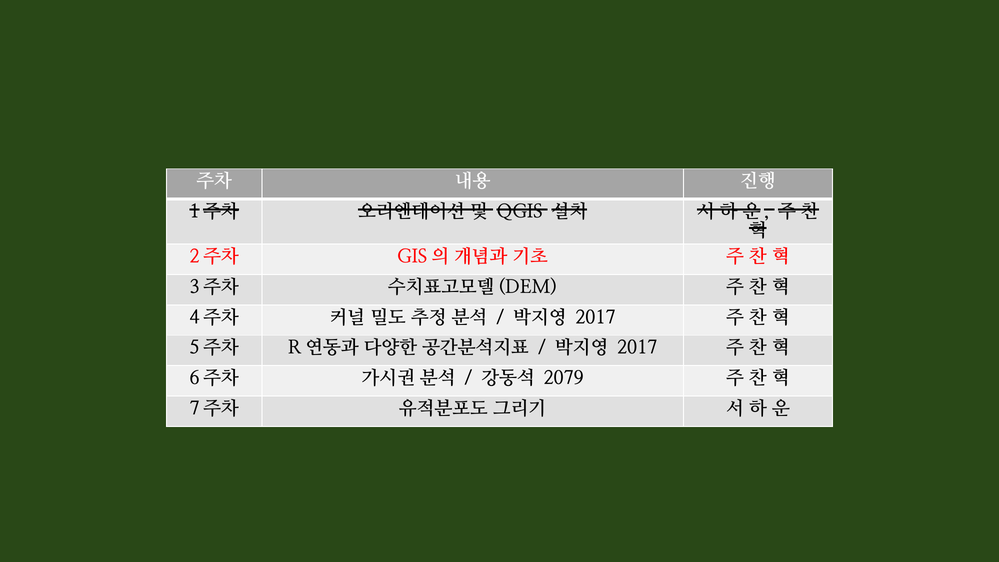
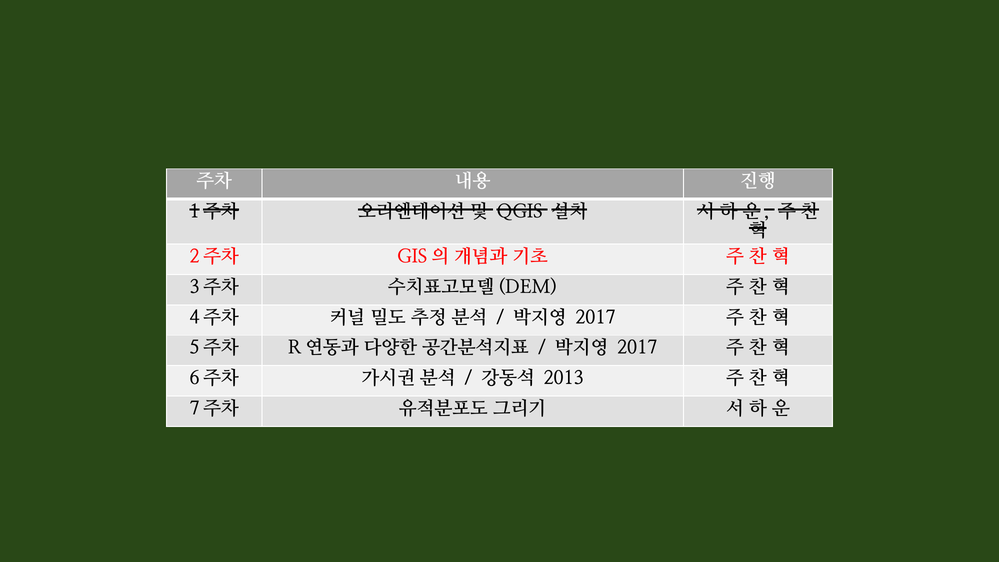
2079: 2079 -> 2013 (564, 378)
